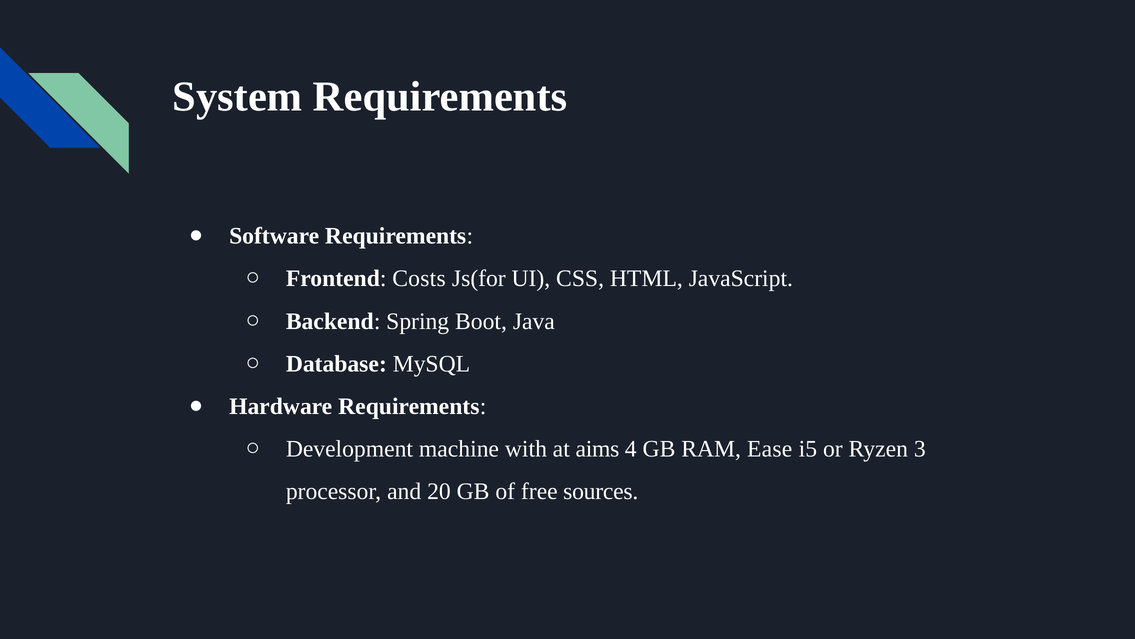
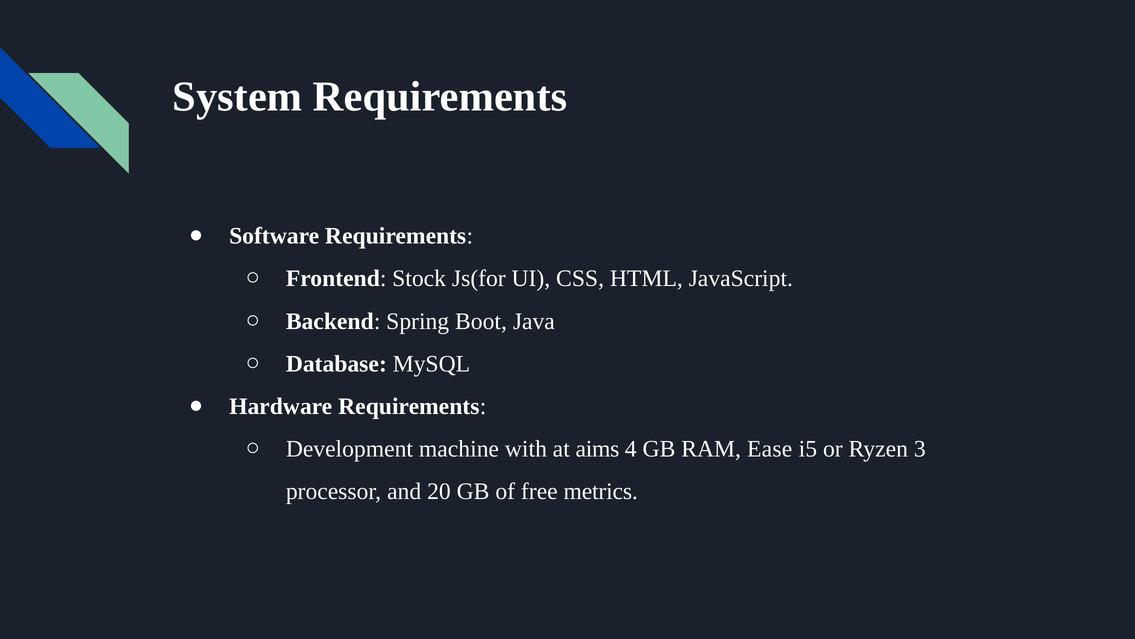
Costs: Costs -> Stock (419, 278)
sources: sources -> metrics (601, 491)
